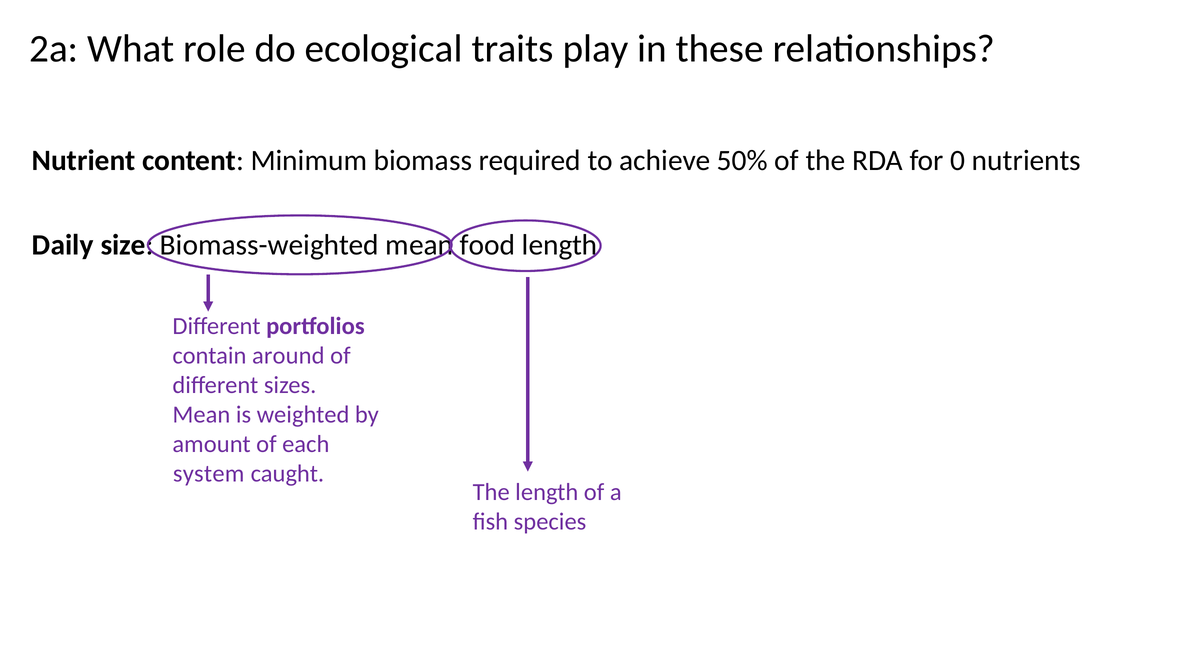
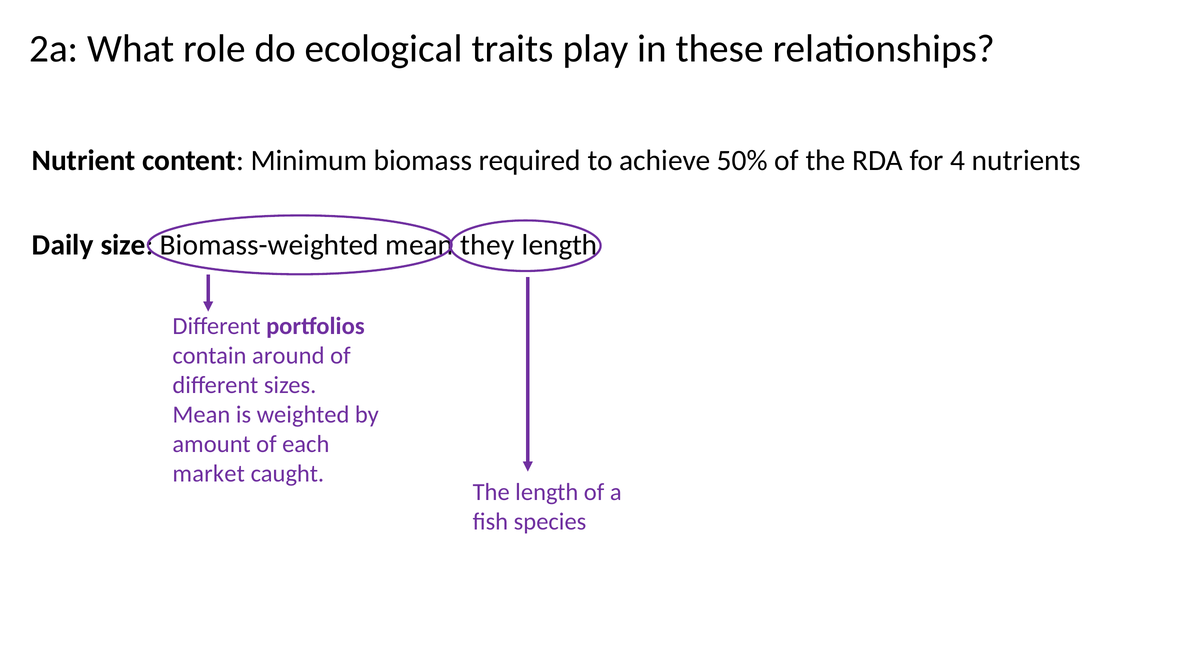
0: 0 -> 4 (958, 161)
food: food -> they (487, 245)
system: system -> market (209, 473)
